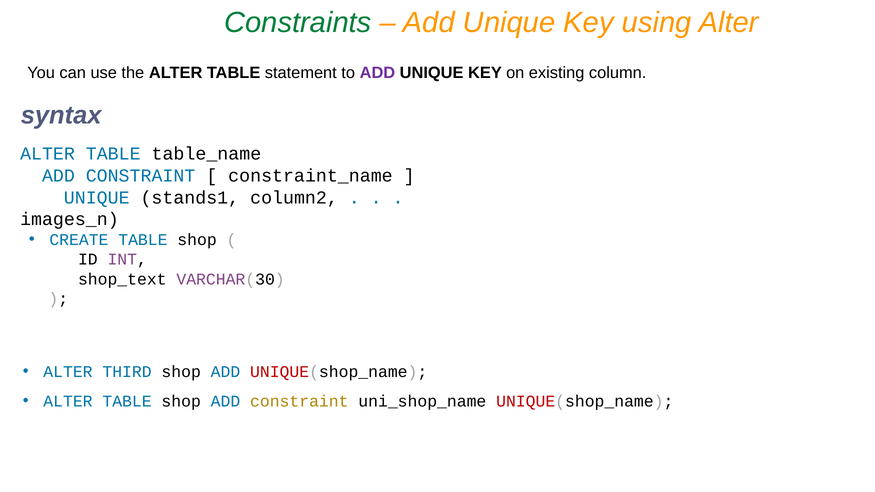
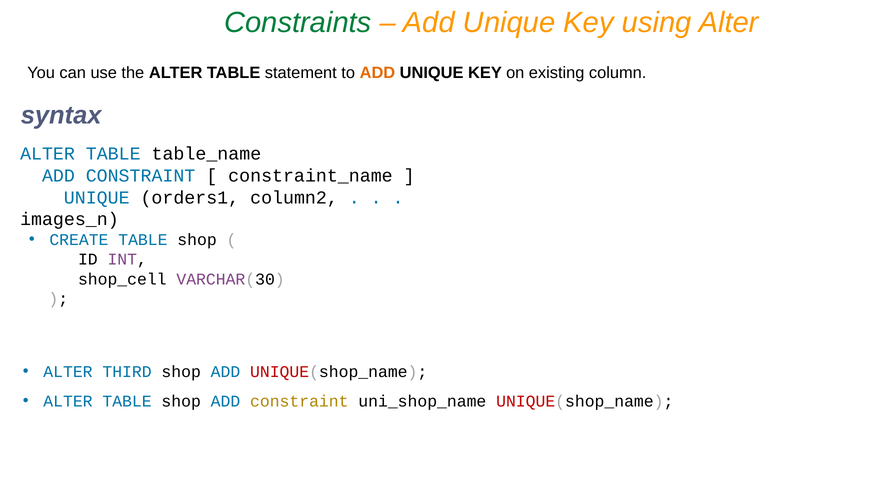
ADD colour: purple -> orange (377, 73)
stands1: stands1 -> orders1 (190, 198)
shop_text: shop_text -> shop_cell (122, 279)
